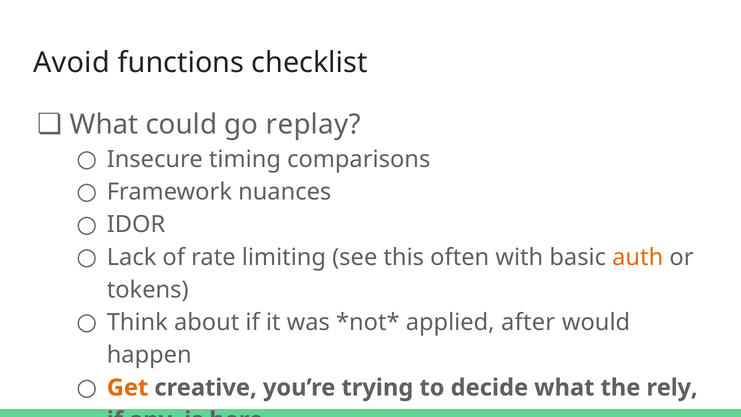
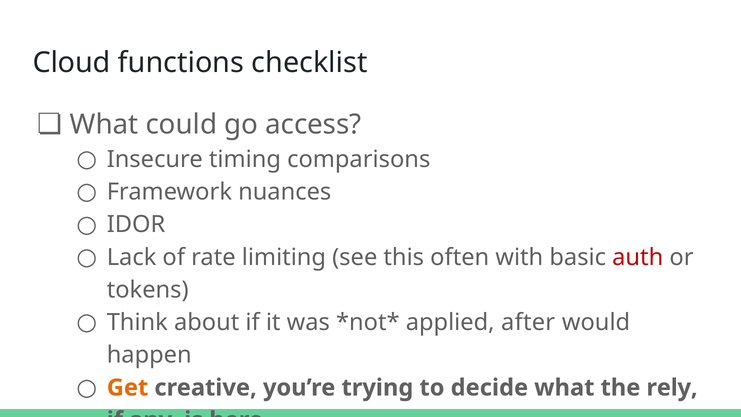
Avoid: Avoid -> Cloud (72, 63)
replay: replay -> access (313, 124)
auth colour: orange -> red (638, 257)
